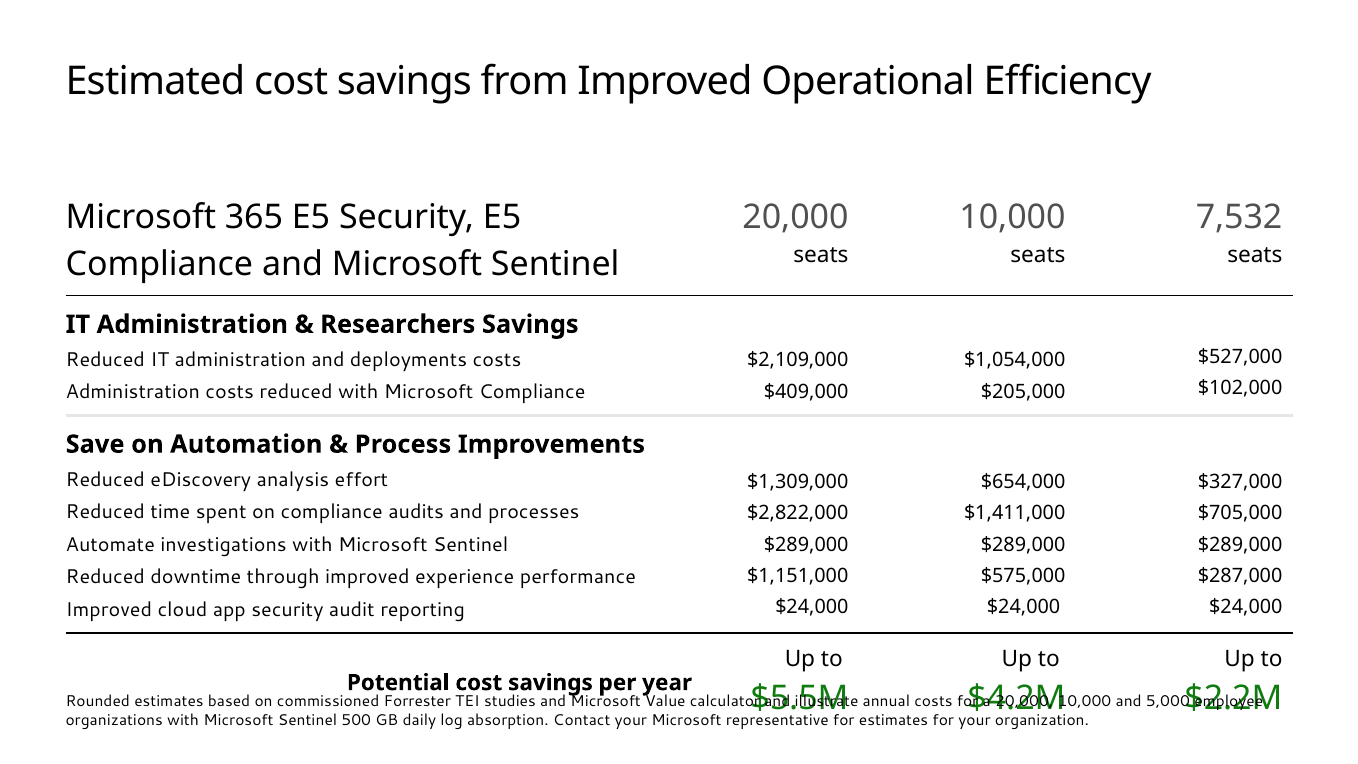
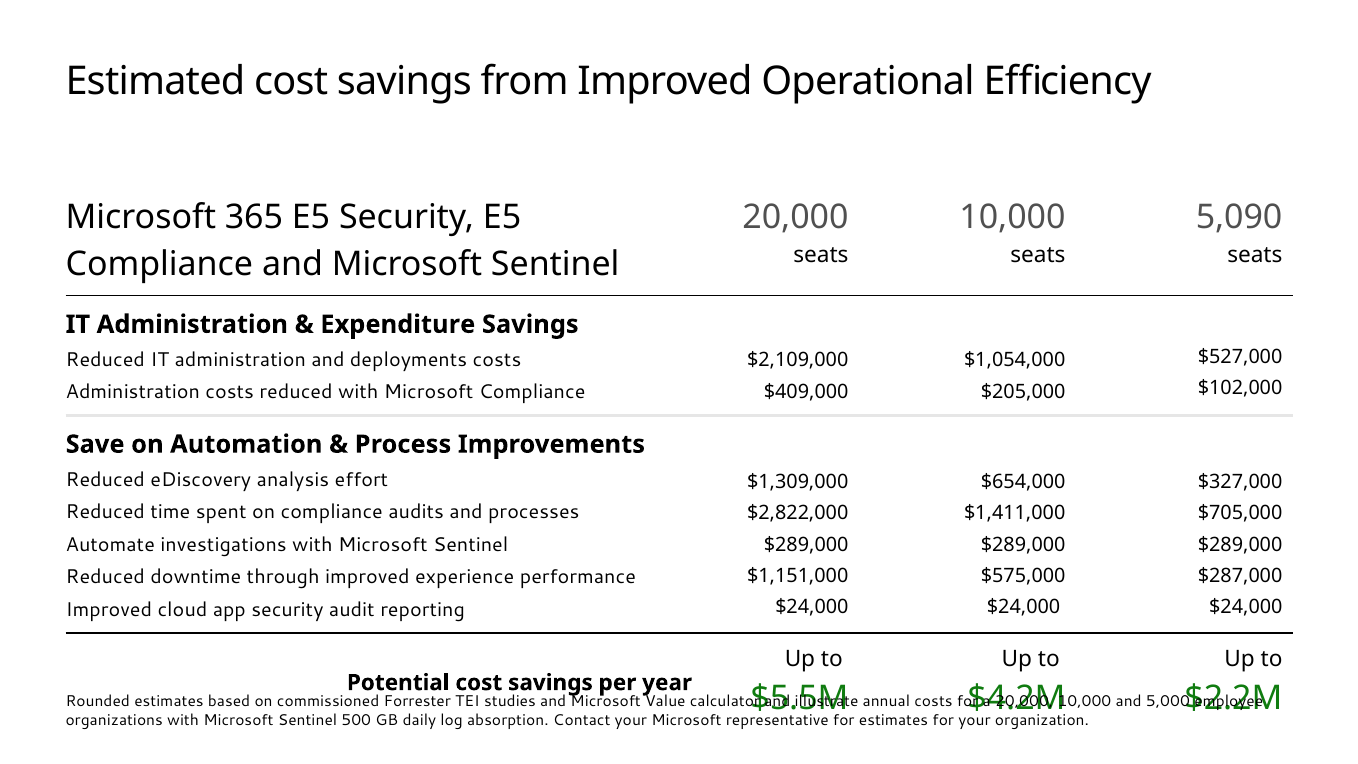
7,532: 7,532 -> 5,090 (1239, 218)
Researchers: Researchers -> Expenditure (398, 324)
